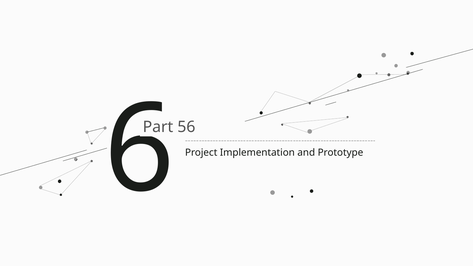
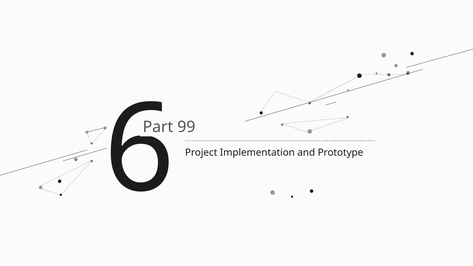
56: 56 -> 99 (186, 127)
